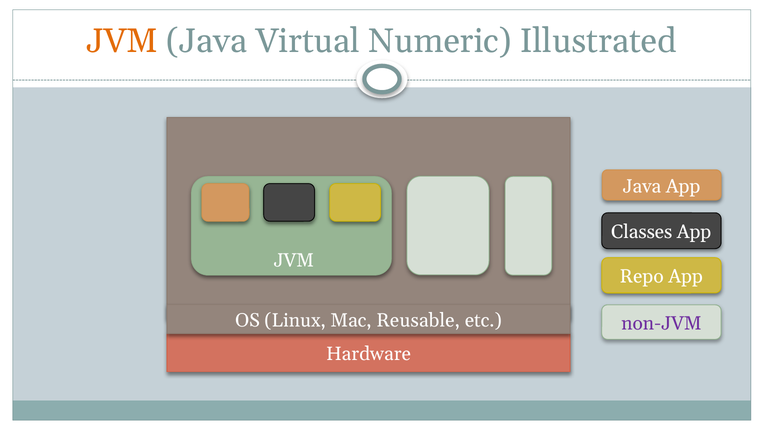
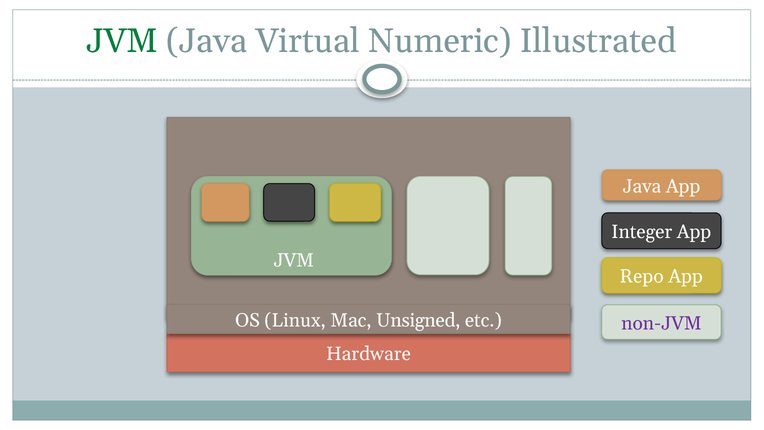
JVM colour: orange -> green (122, 41)
Classes: Classes -> Integer (642, 232)
Reusable: Reusable -> Unsigned (418, 320)
